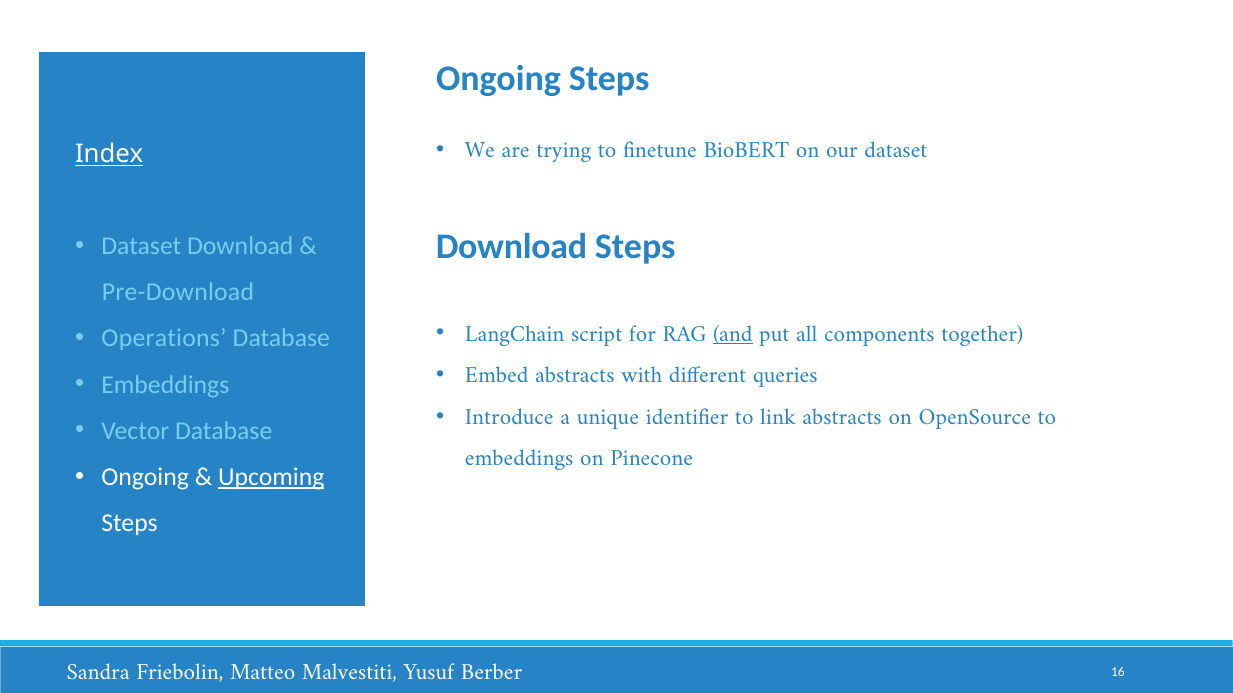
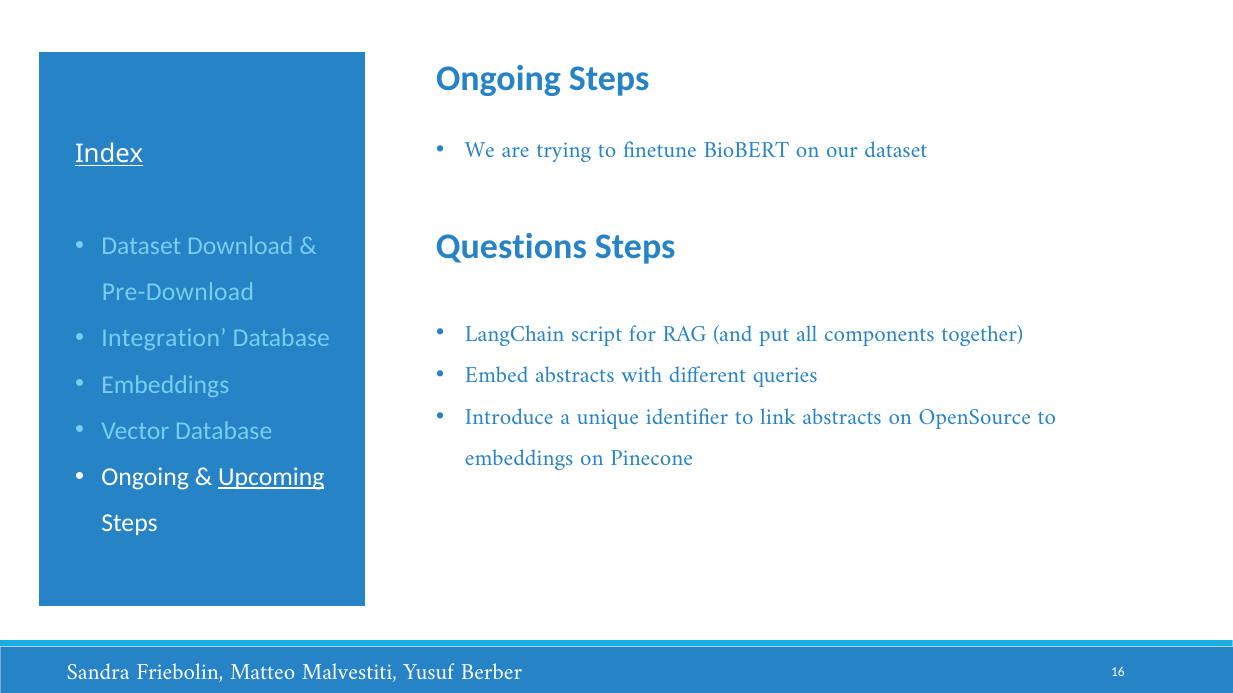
Download: Download -> Questions (511, 247)
Operations: Operations -> Integration (164, 339)
and underline: present -> none (733, 334)
